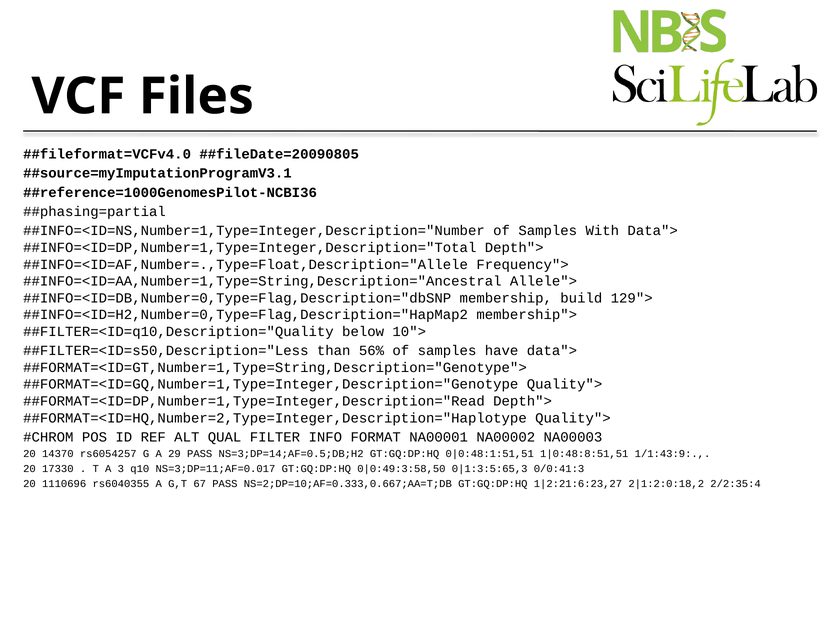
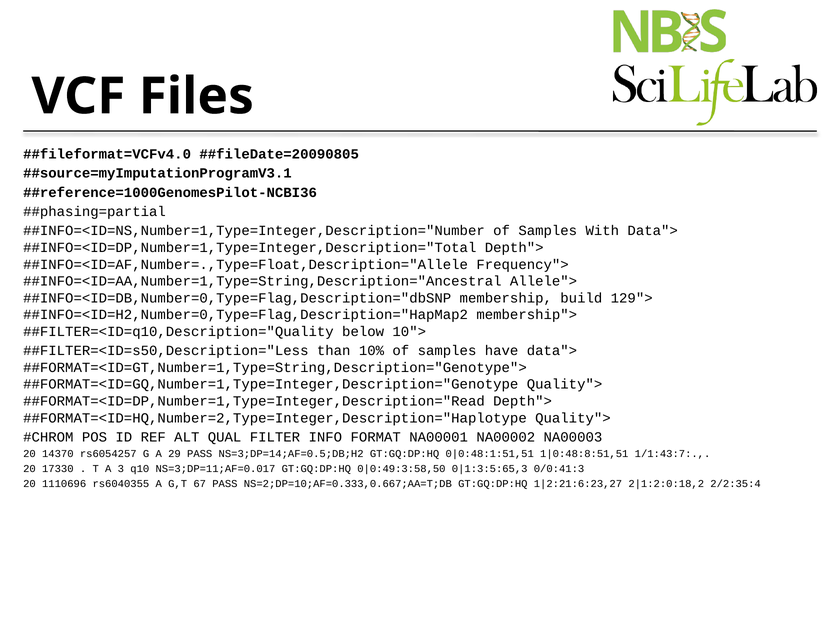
56%: 56% -> 10% (371, 351)
1/1:43:9: 1/1:43:9 -> 1/1:43:7 (673, 454)
